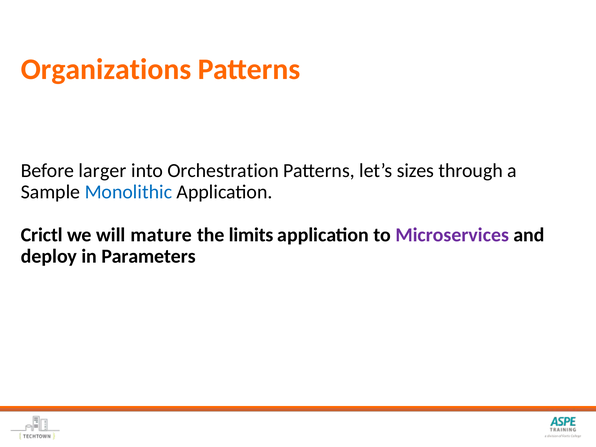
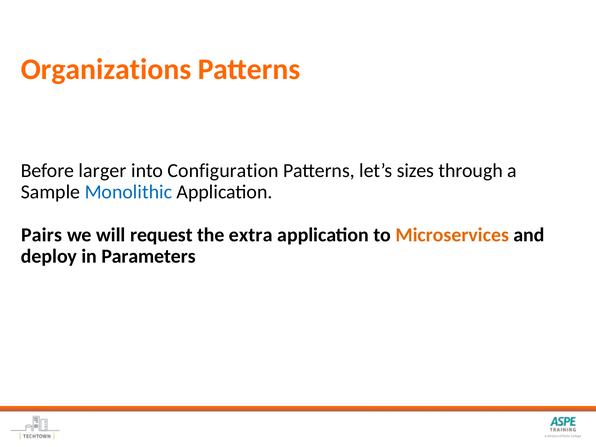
Orchestration: Orchestration -> Configuration (223, 171)
Crictl: Crictl -> Pairs (42, 235)
mature: mature -> request (161, 235)
limits: limits -> extra (251, 235)
Microservices colour: purple -> orange (452, 235)
